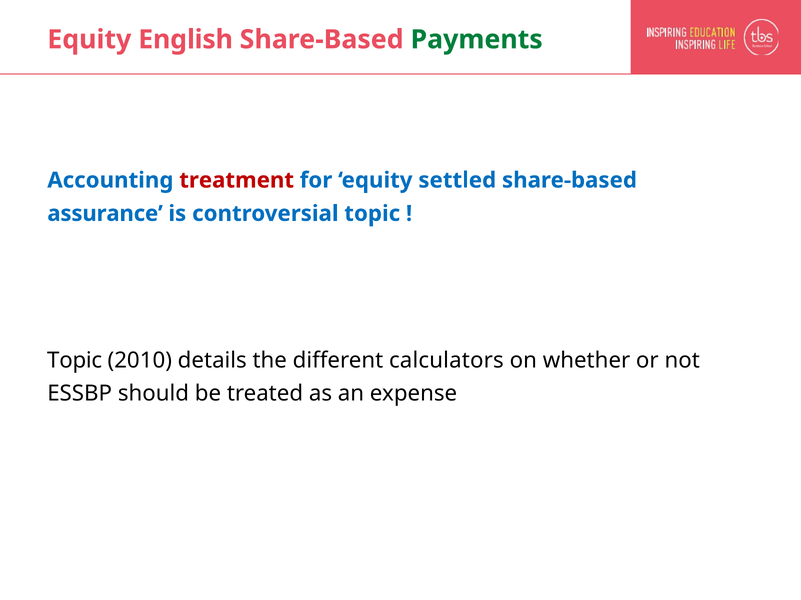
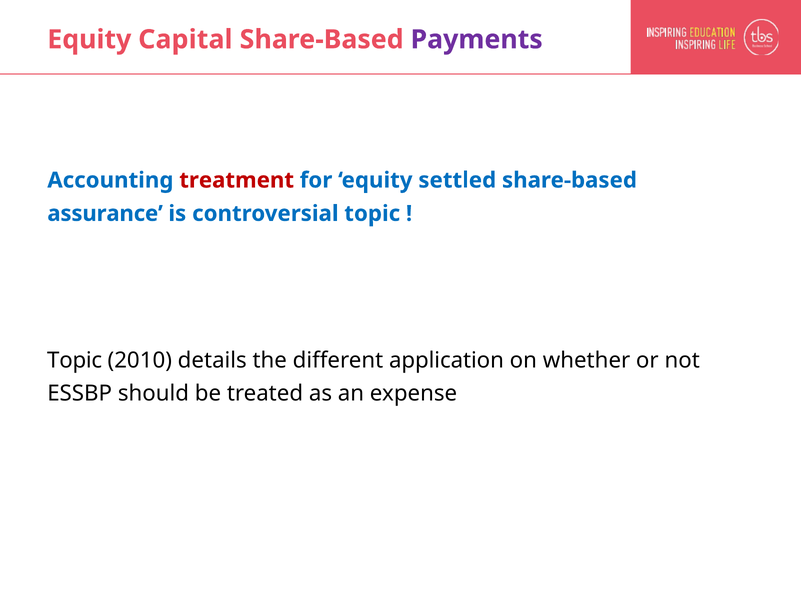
English: English -> Capital (185, 40)
Payments colour: green -> purple (477, 40)
calculators: calculators -> application (446, 361)
